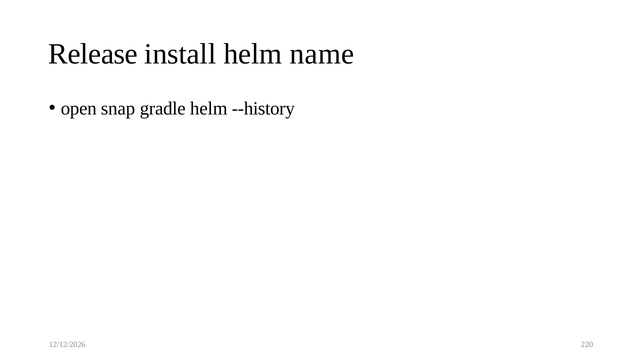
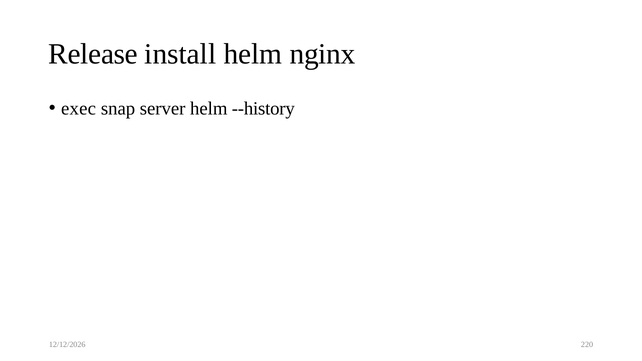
name: name -> nginx (323, 54)
open: open -> exec (79, 109)
gradle: gradle -> server (163, 109)
